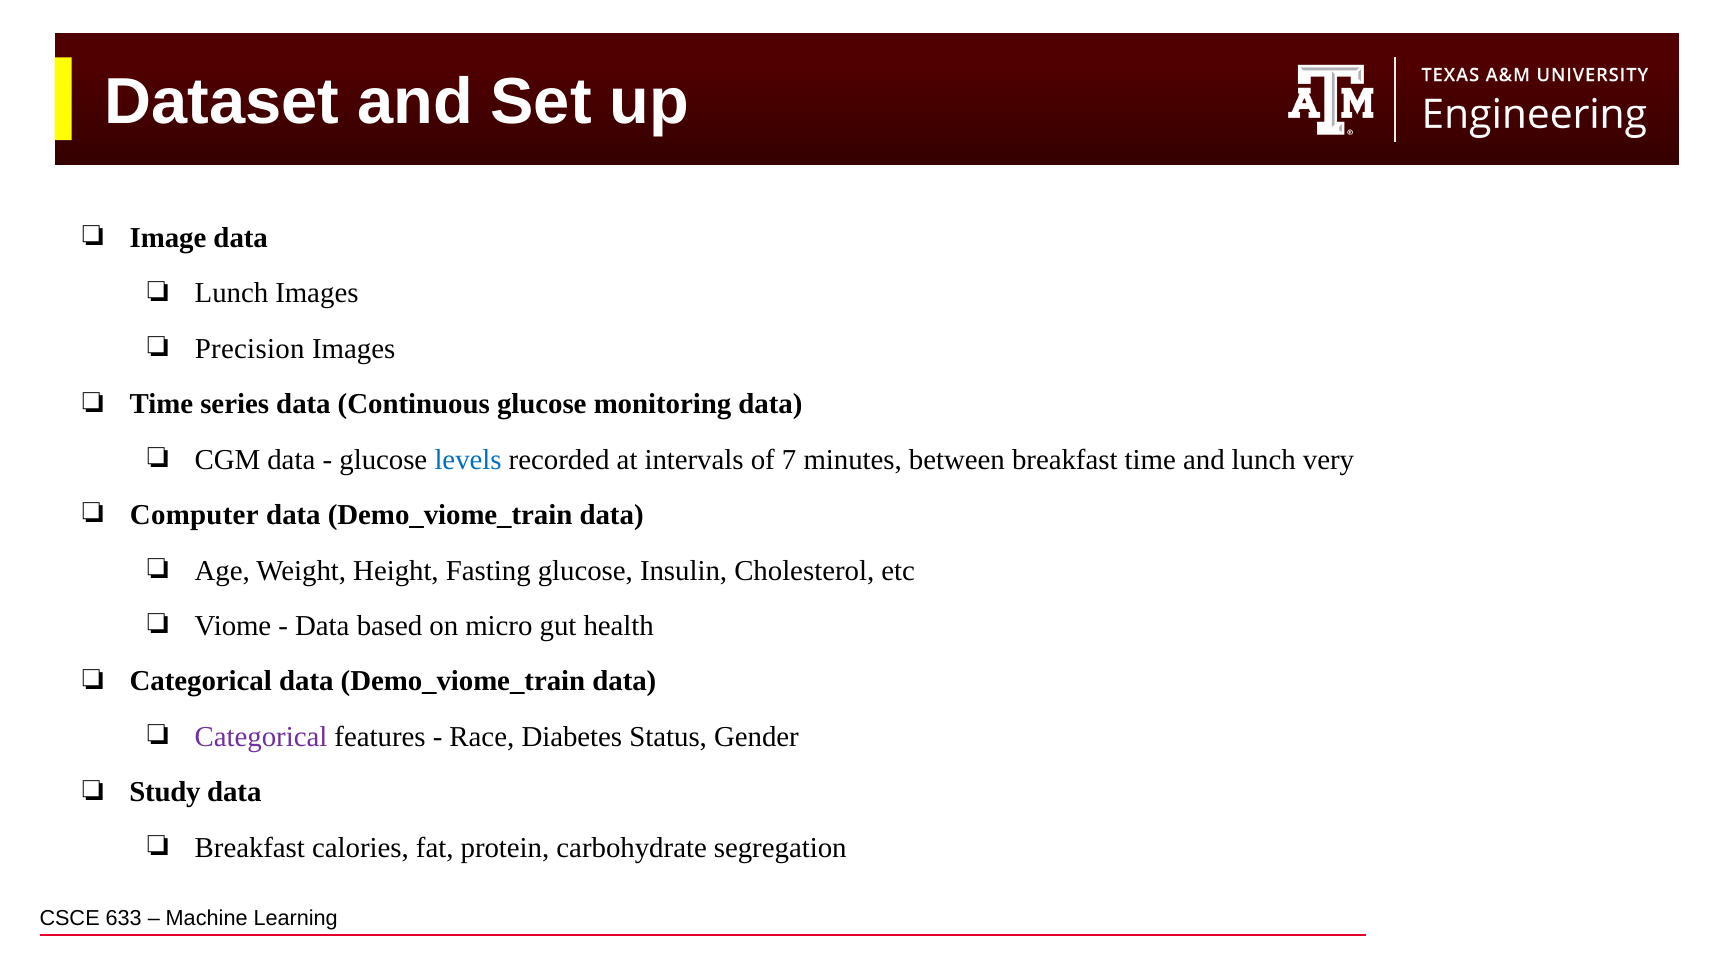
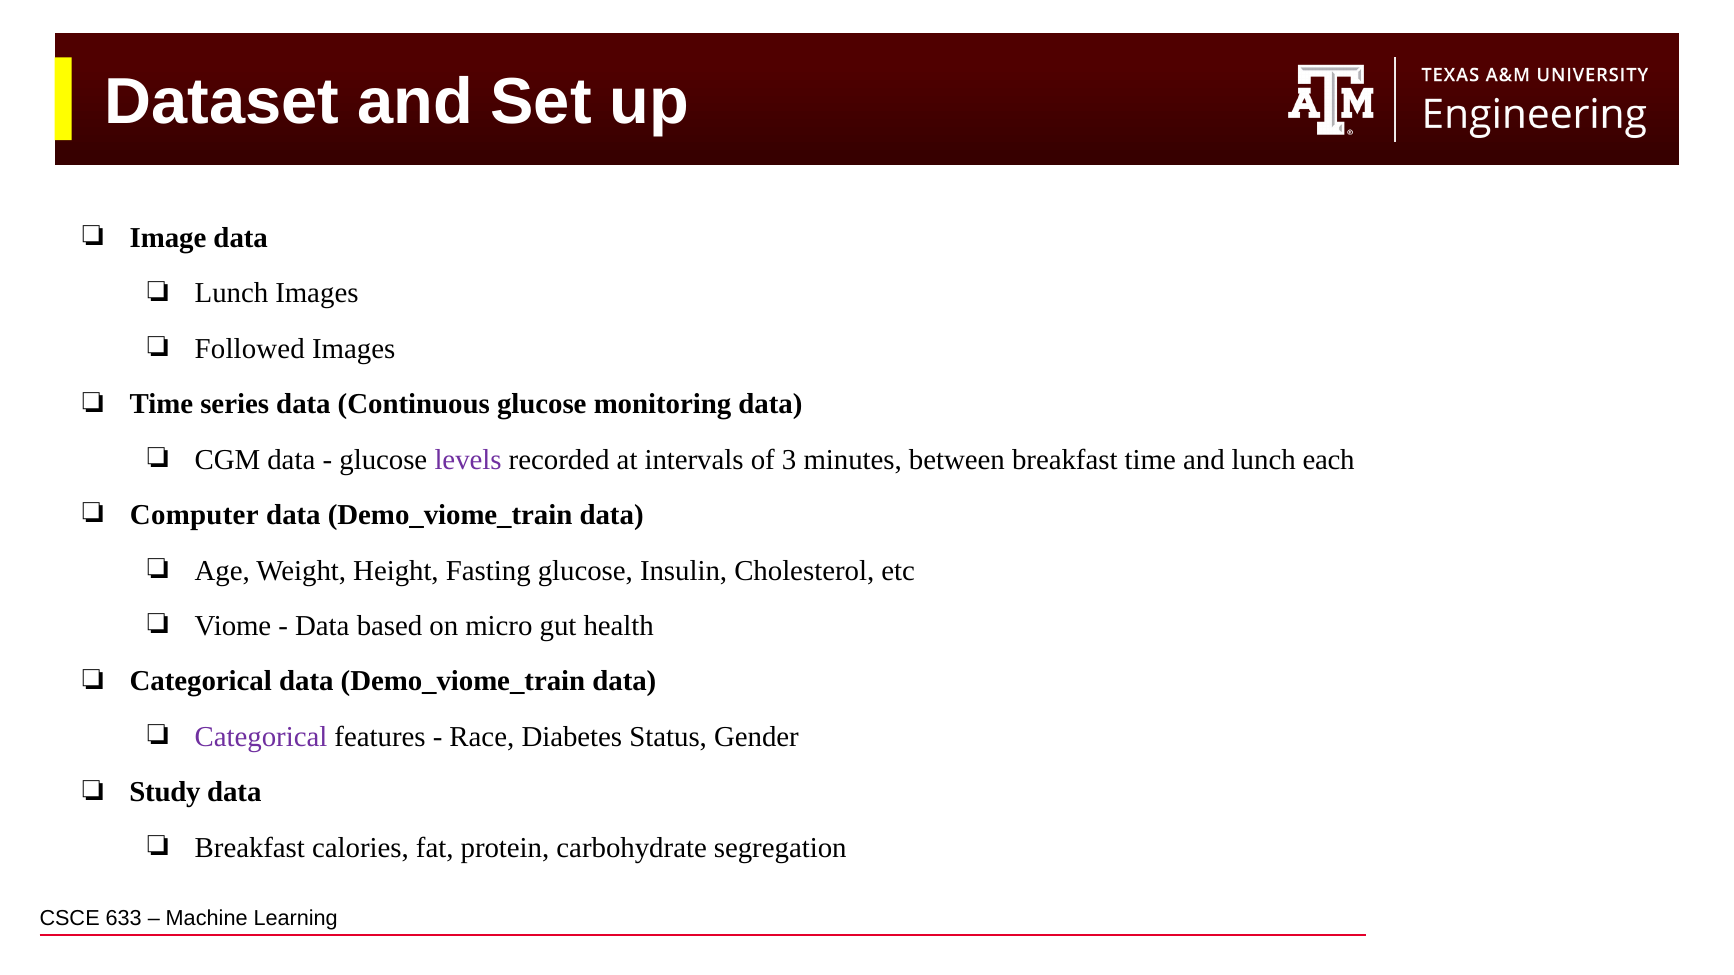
Precision: Precision -> Followed (250, 349)
levels colour: blue -> purple (468, 460)
7: 7 -> 3 (789, 460)
very: very -> each (1329, 460)
